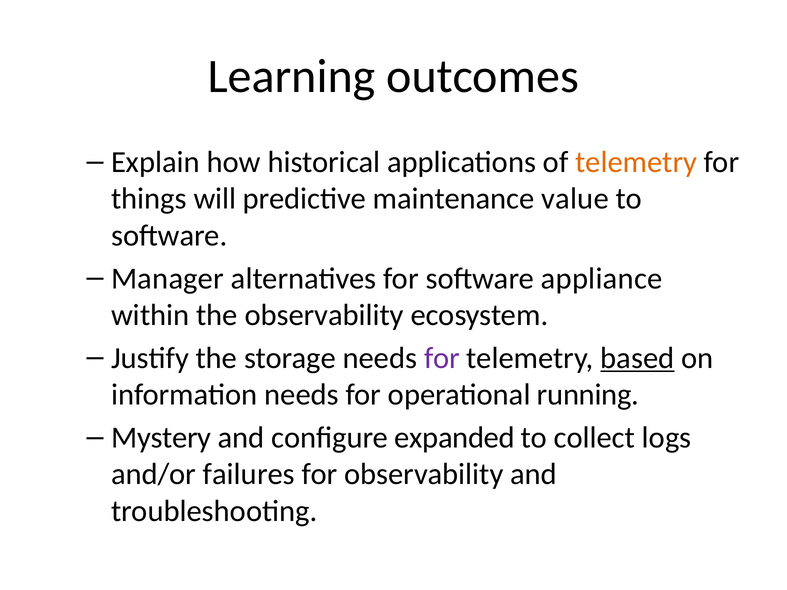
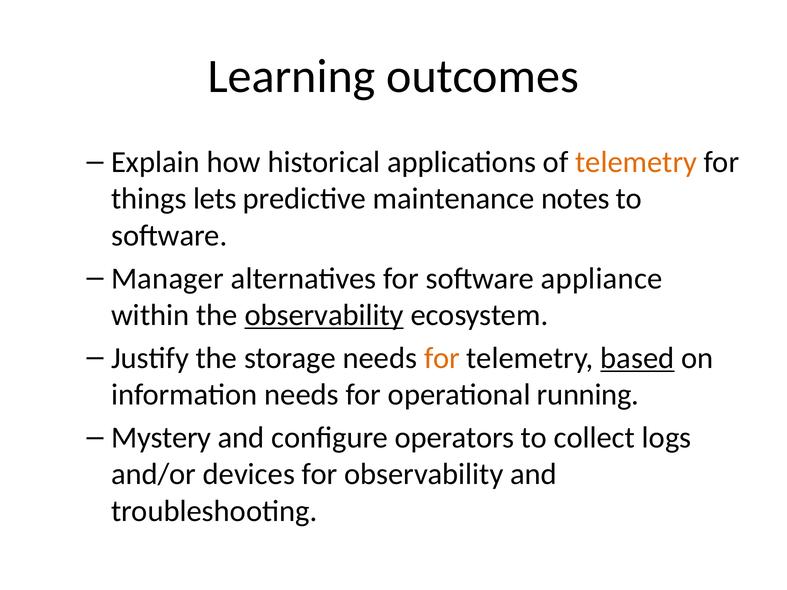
will: will -> lets (215, 199)
value: value -> notes (575, 199)
observability underline: none -> present (324, 315)
for colour: purple -> orange (442, 358)
expanded: expanded -> operators (455, 438)
failures: failures -> devices (249, 475)
